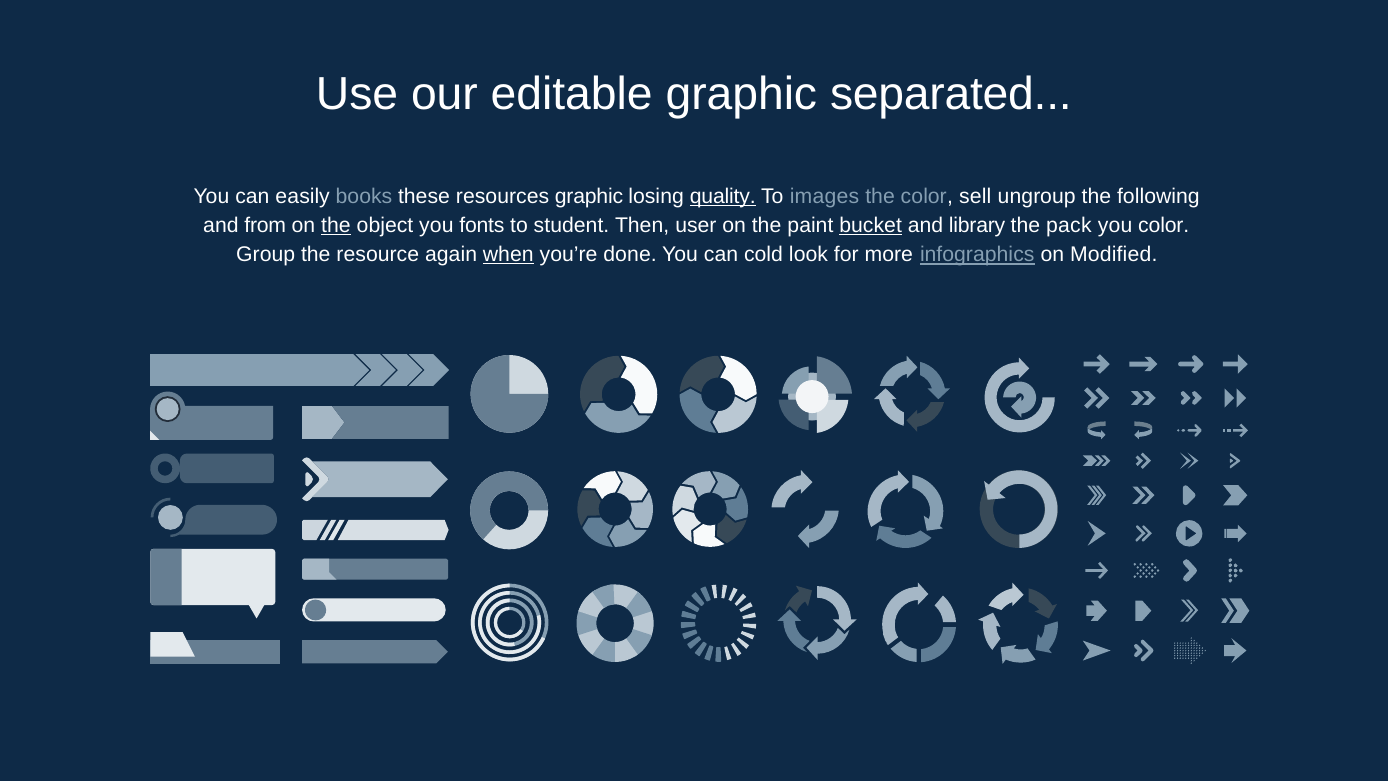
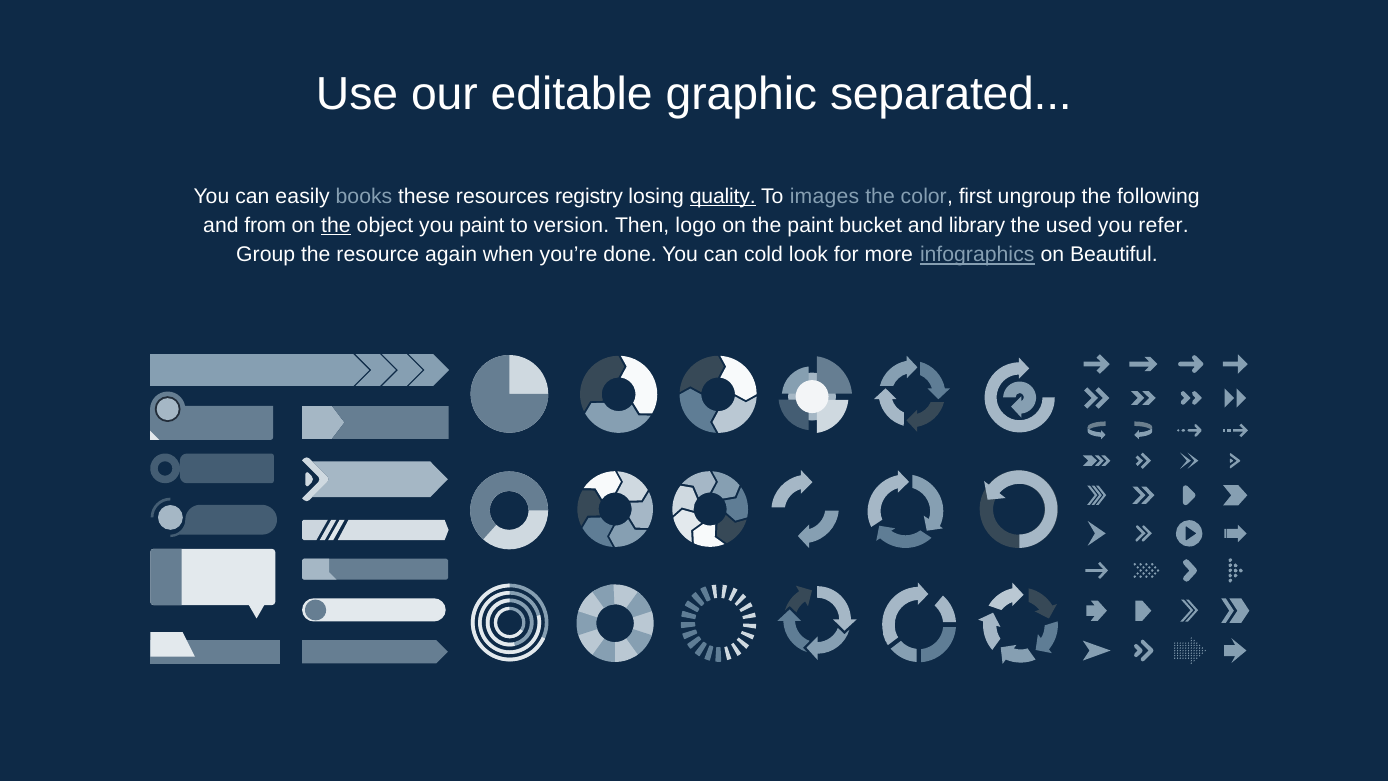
resources graphic: graphic -> registry (589, 196)
sell: sell -> first (975, 196)
you fonts: fonts -> paint (482, 225)
student: student -> version (571, 225)
user: user -> logo (696, 225)
bucket underline: present -> none (871, 225)
pack: pack -> used (1069, 225)
you color: color -> refer (1164, 225)
when underline: present -> none (508, 255)
Modified: Modified -> Beautiful (1114, 255)
